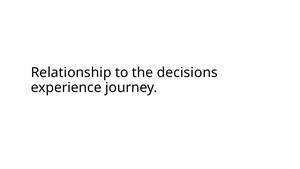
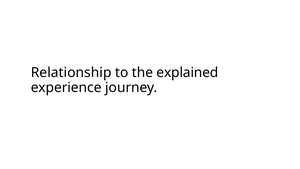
decisions: decisions -> explained (187, 73)
